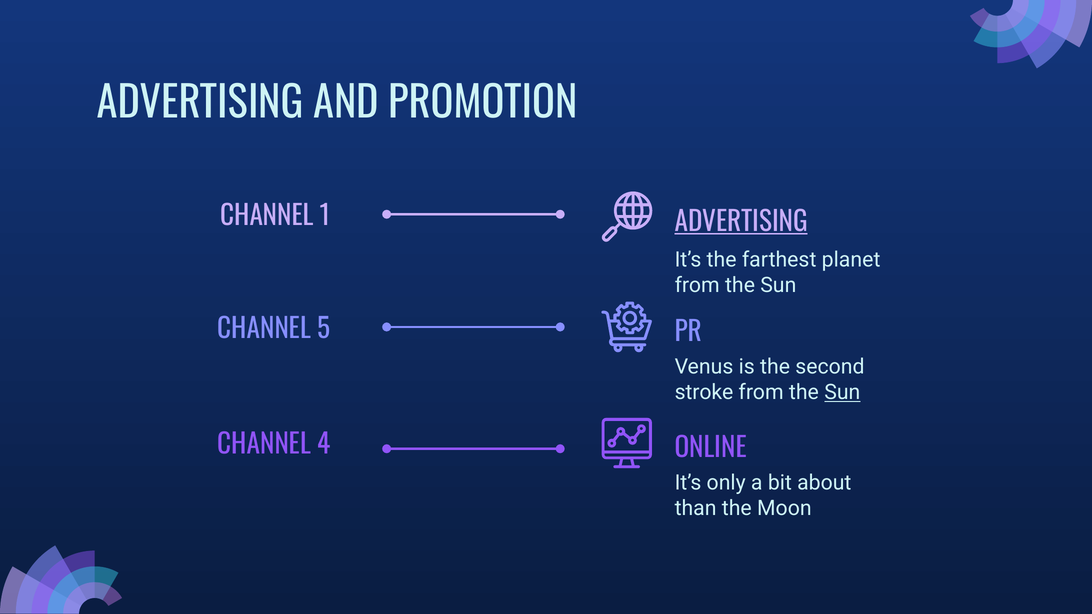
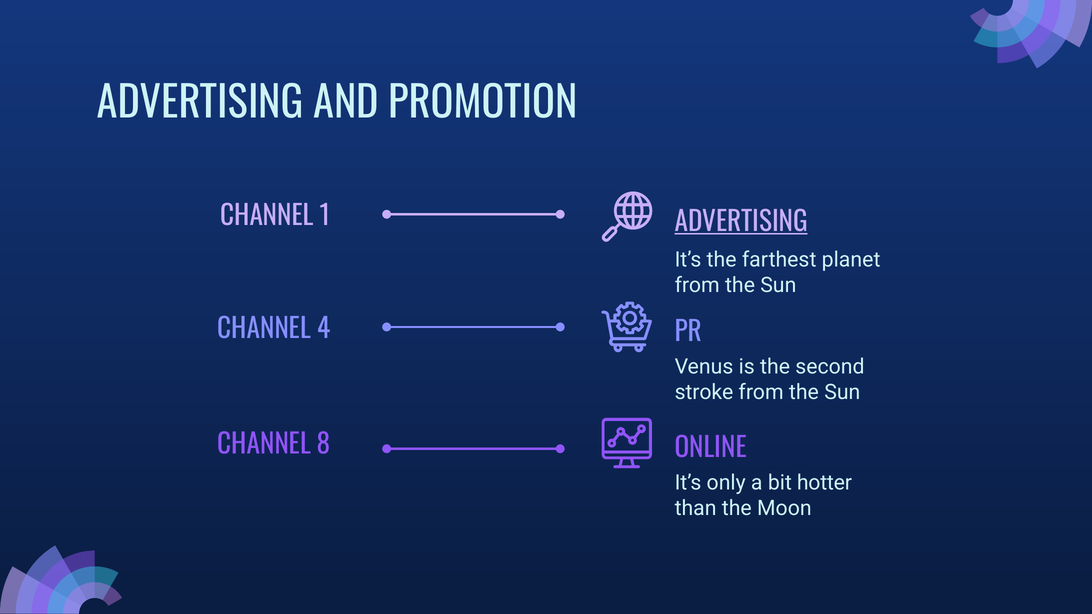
5: 5 -> 4 (324, 330)
Sun underline: present -> none (842, 393)
4: 4 -> 8 (324, 445)
about: about -> hotter (824, 483)
